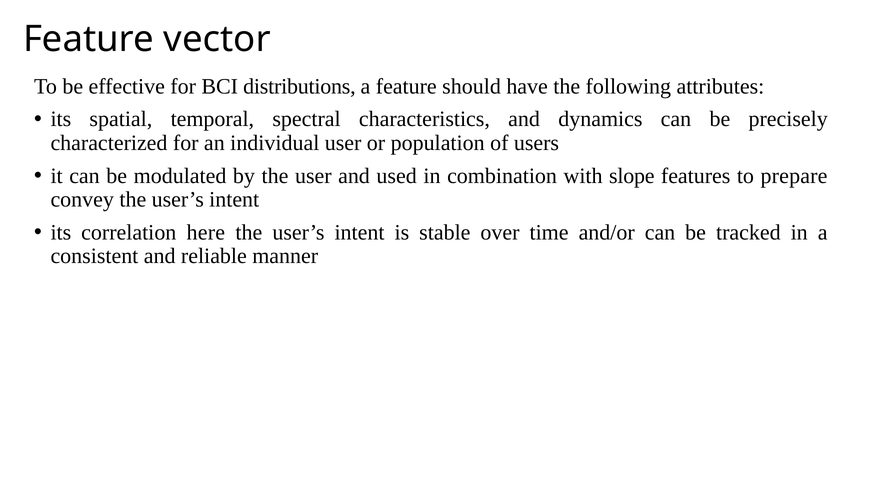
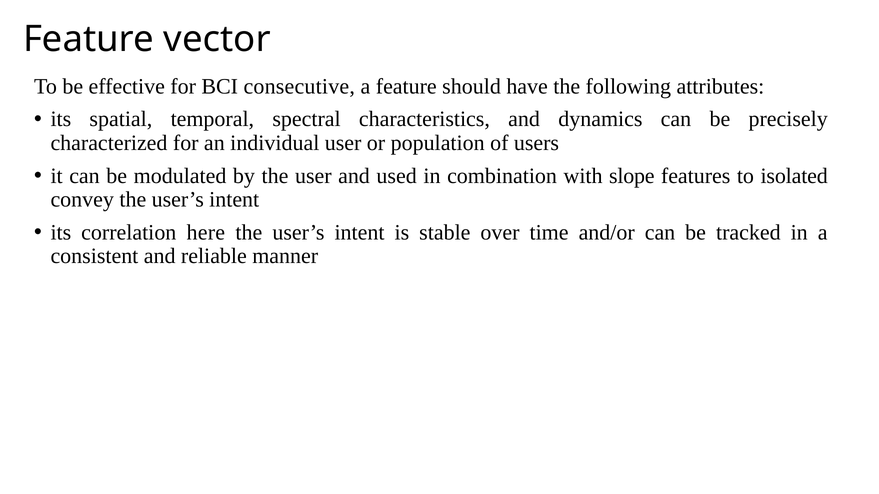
distributions: distributions -> consecutive (299, 86)
prepare: prepare -> isolated (794, 176)
